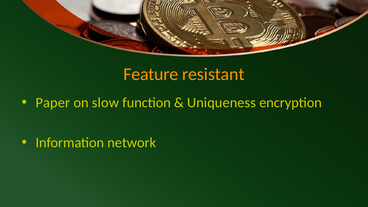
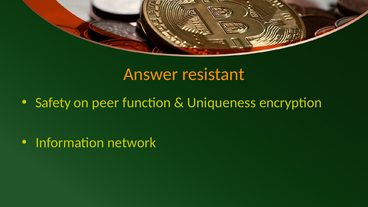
Feature: Feature -> Answer (151, 74)
Paper: Paper -> Safety (53, 103)
slow: slow -> peer (105, 103)
